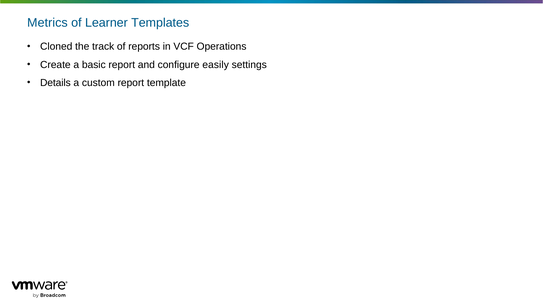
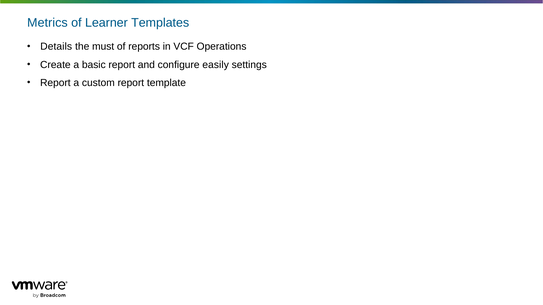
Cloned: Cloned -> Details (56, 47)
track: track -> must (103, 47)
Details: Details -> Report (55, 83)
